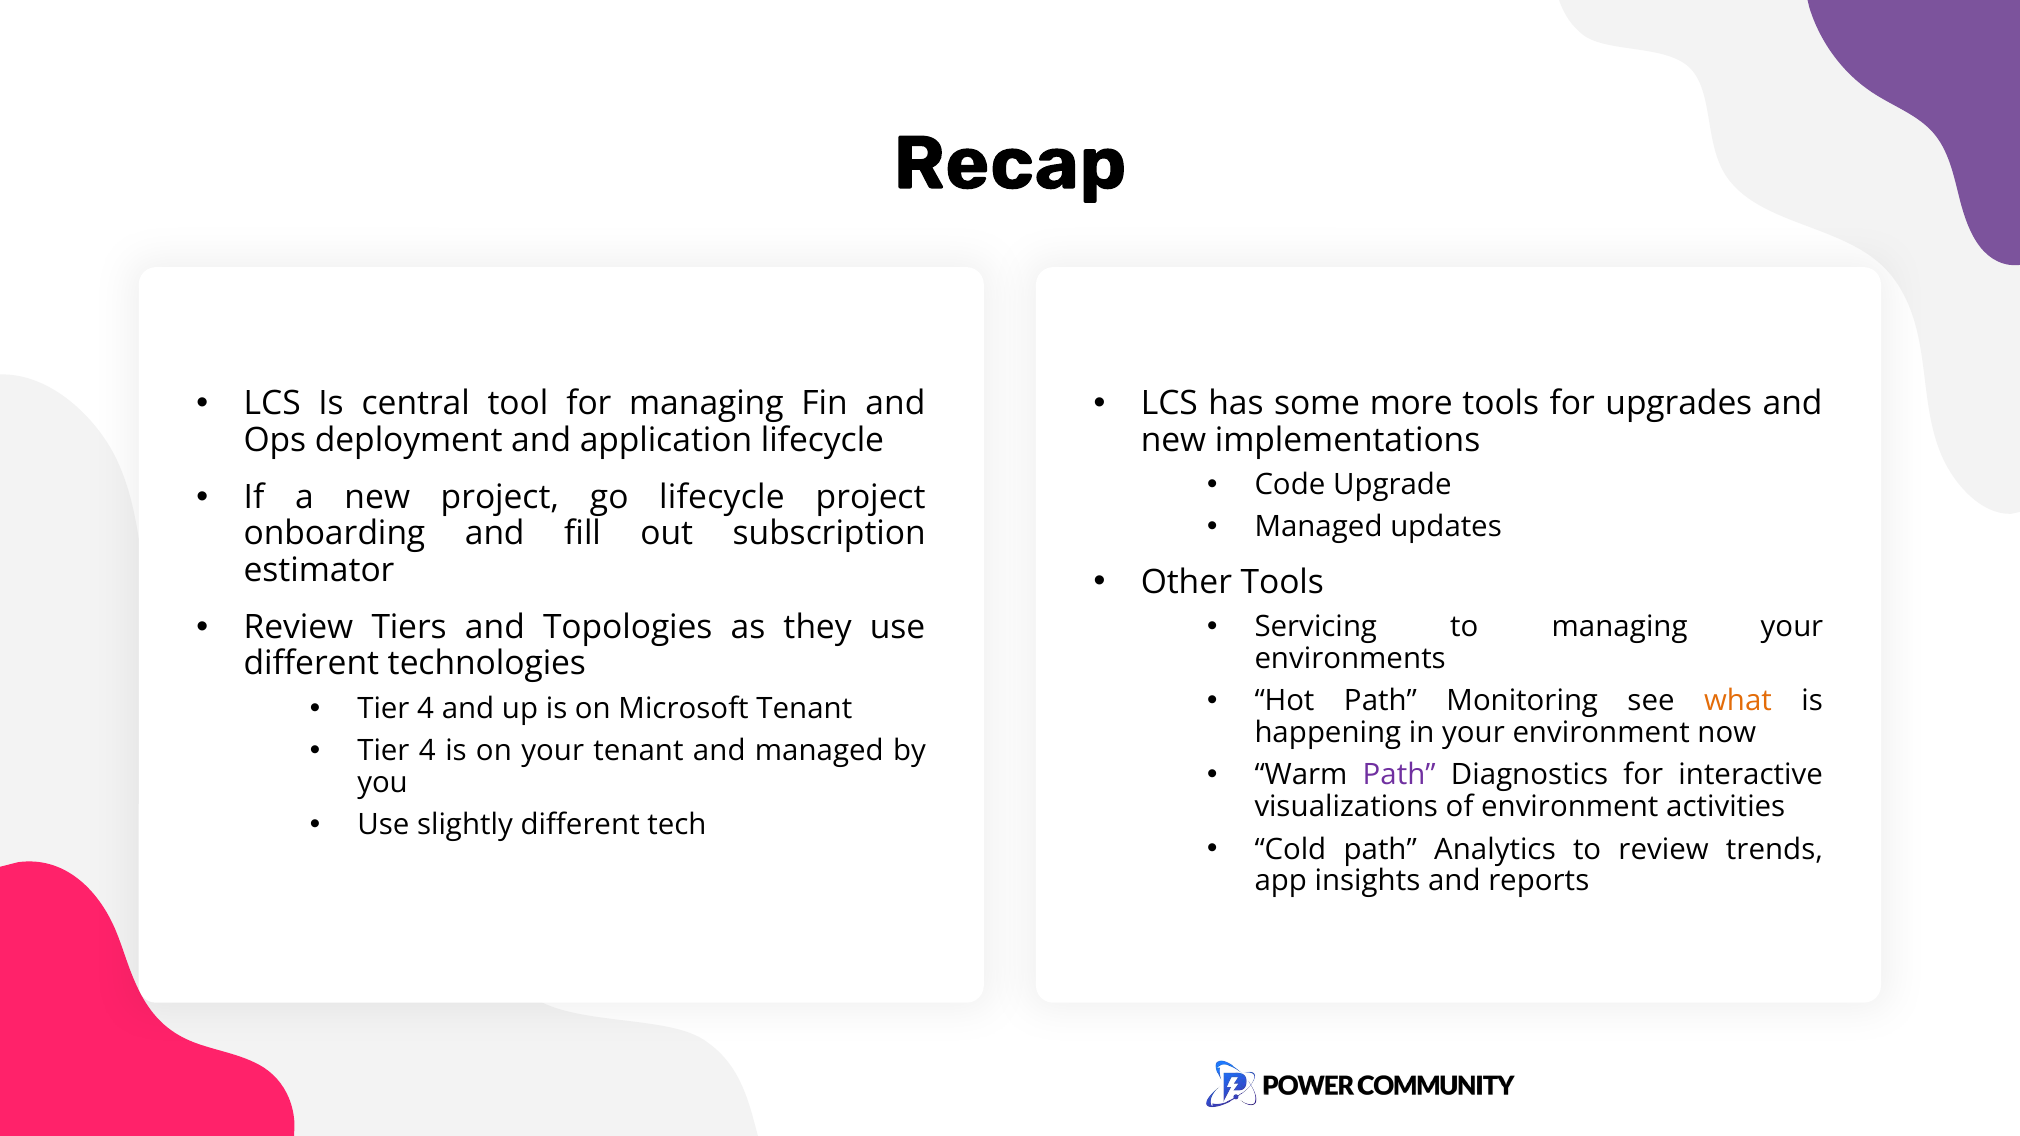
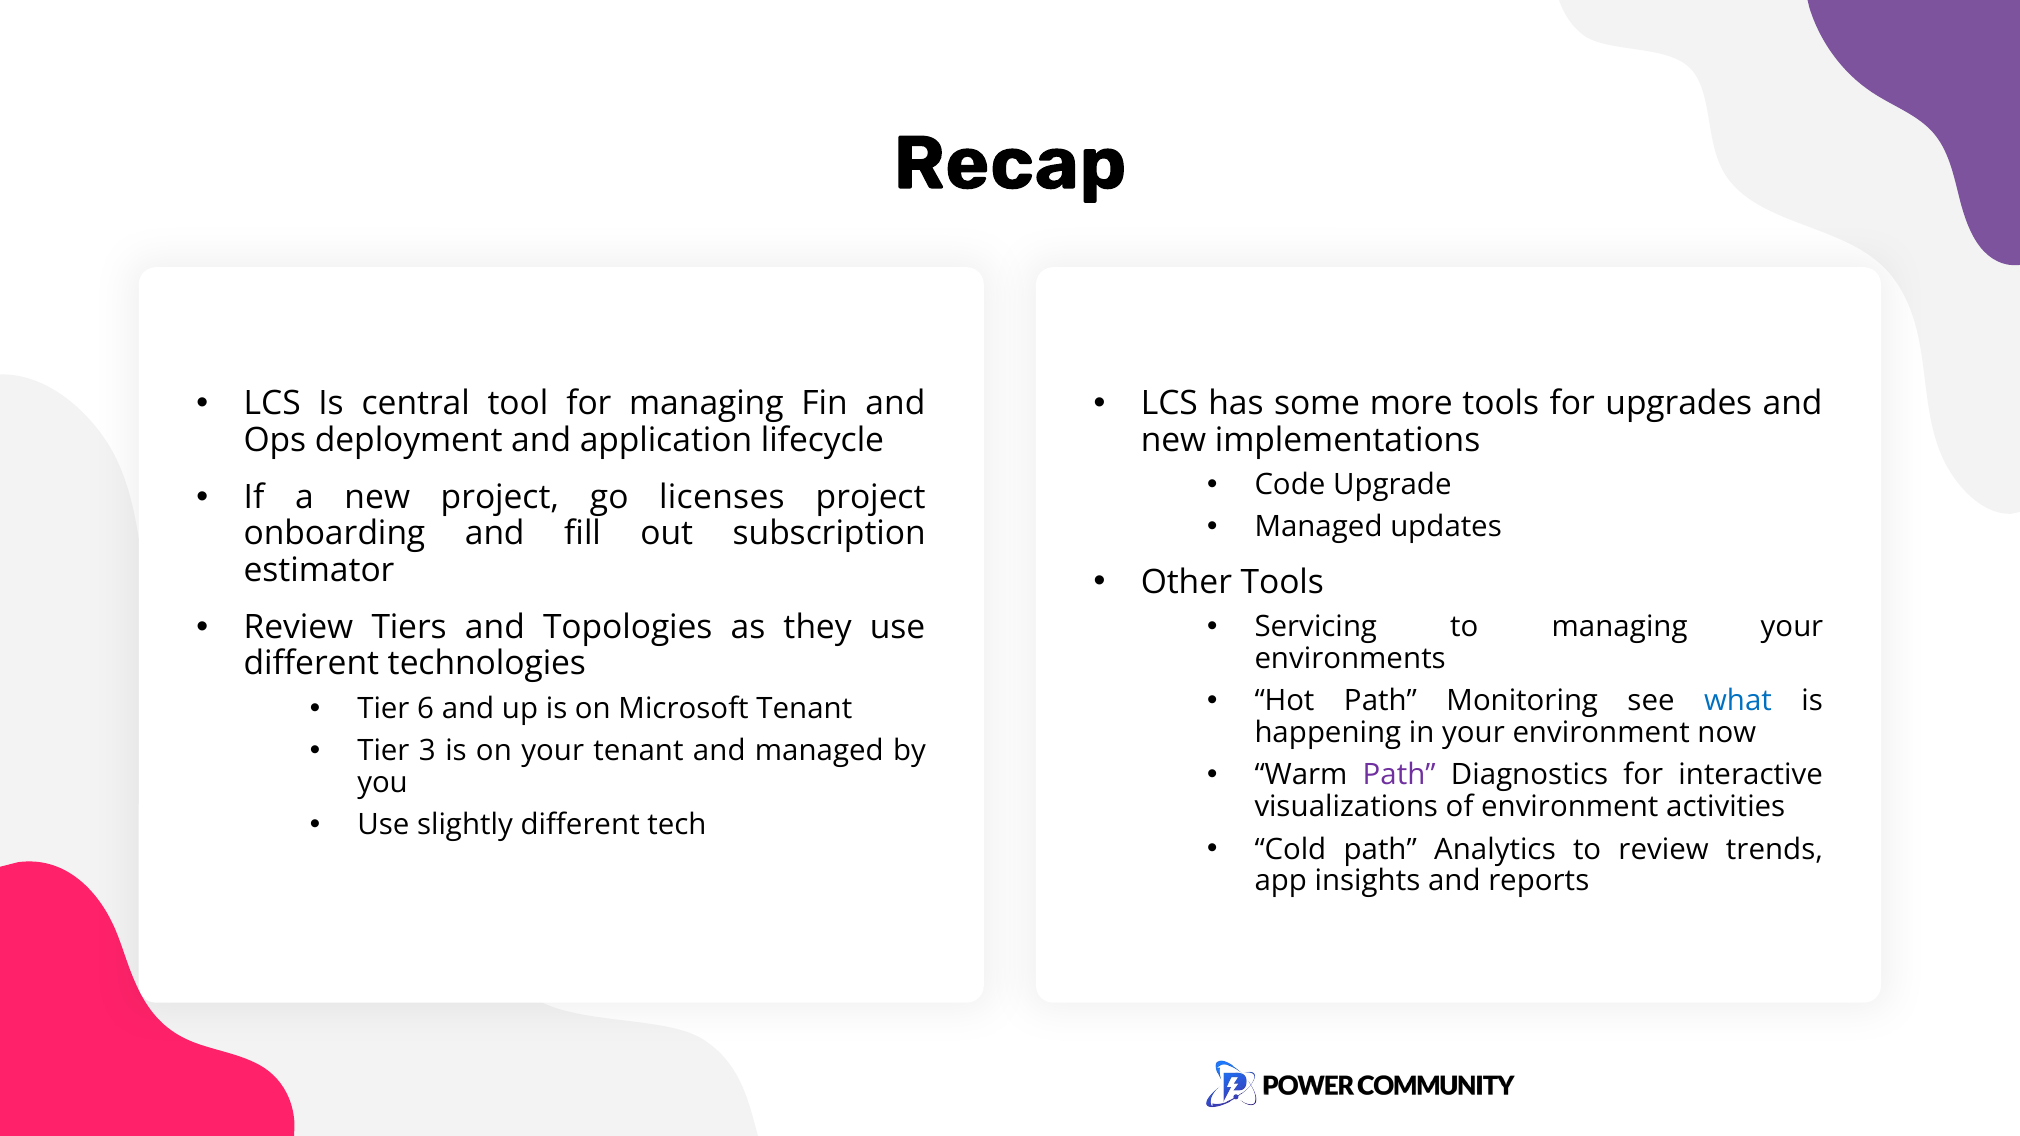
go lifecycle: lifecycle -> licenses (722, 498)
what colour: orange -> blue (1738, 701)
4: 4 -> 6 (426, 709)
4: 4 -> 3 (427, 751)
